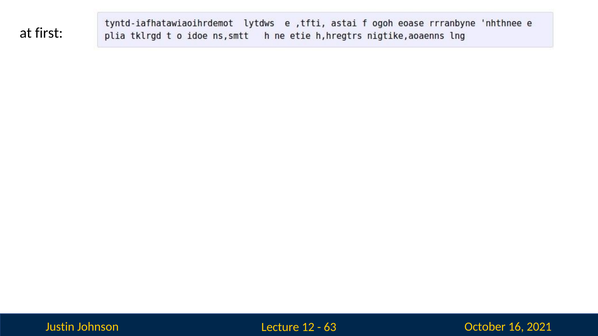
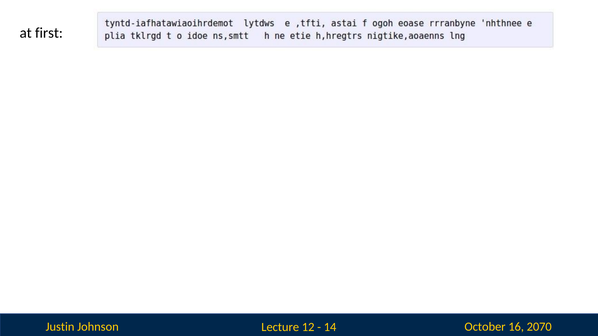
63: 63 -> 14 (330, 327)
2021: 2021 -> 2070 (539, 327)
